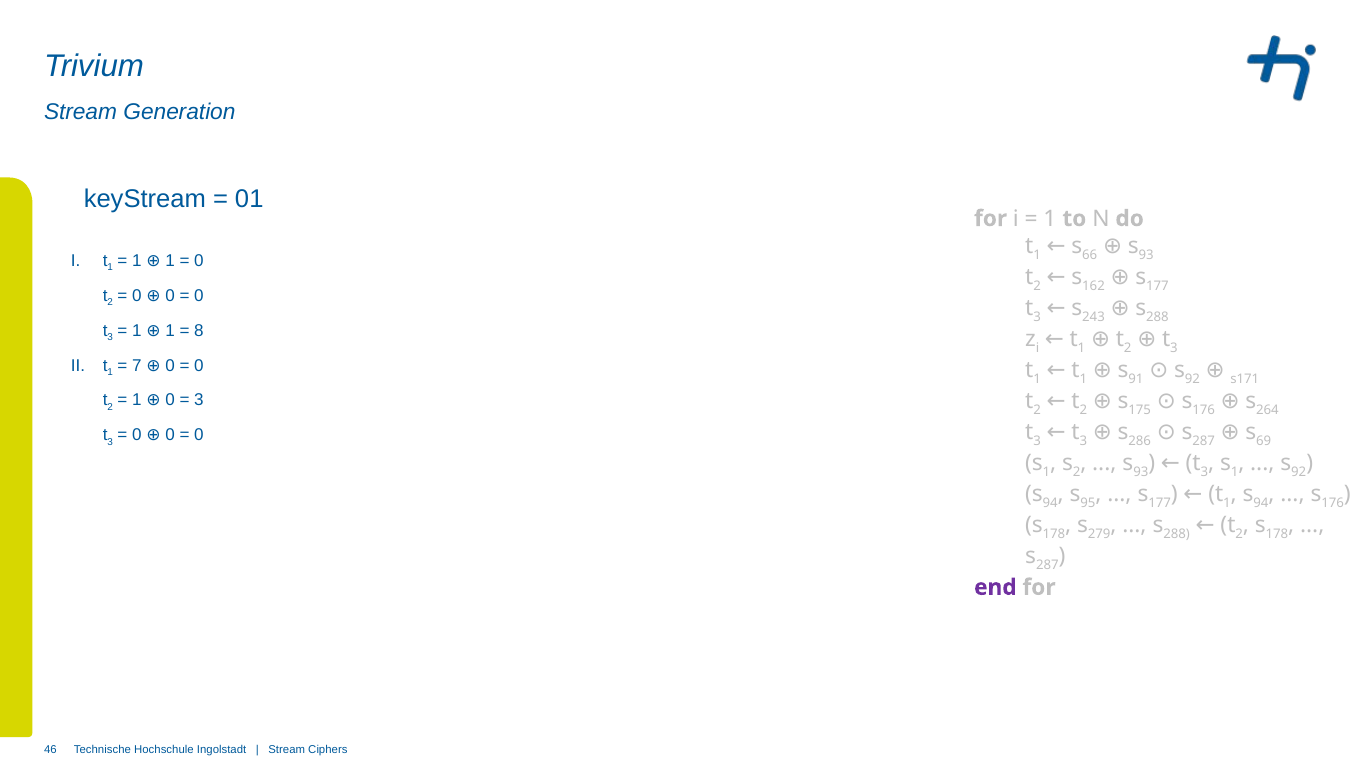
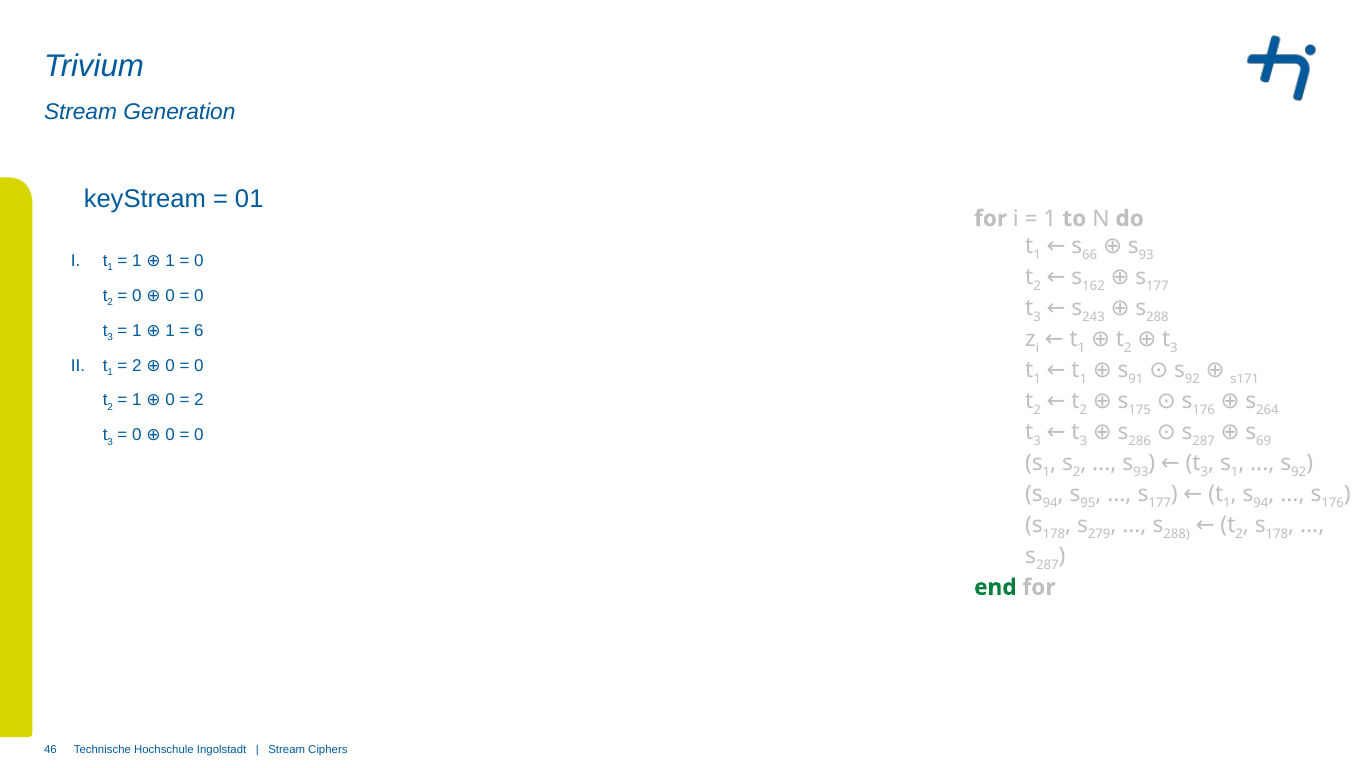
8: 8 -> 6 (199, 331)
7: 7 -> 2 (137, 365)
3: 3 -> 2 (199, 400)
end colour: purple -> green (995, 587)
